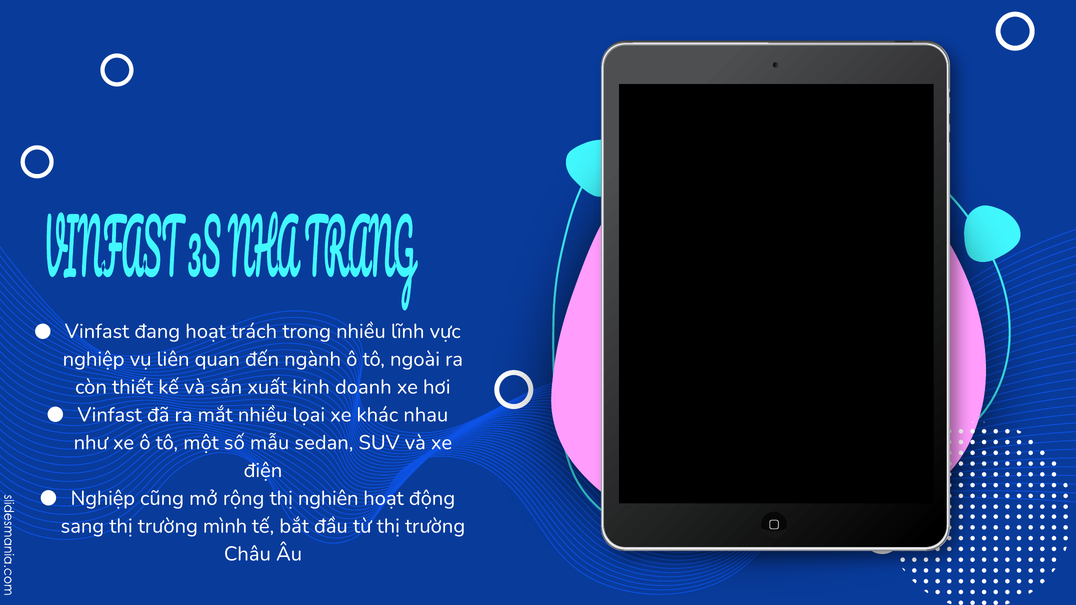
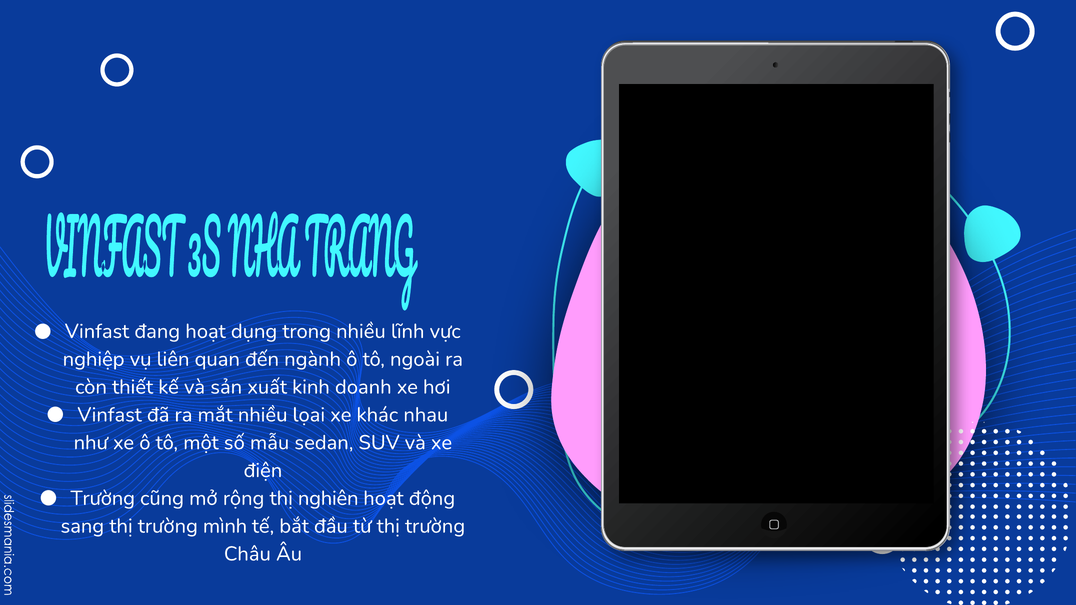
trách: trách -> dụng (254, 331)
Nghiệp: Nghiệp -> Trường (103, 498)
